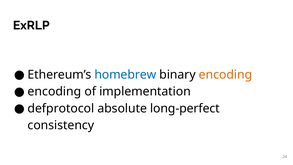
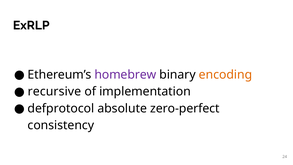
homebrew colour: blue -> purple (125, 75)
encoding: encoding -> recursive (54, 91)
long-perfect: long-perfect -> zero-perfect (185, 108)
